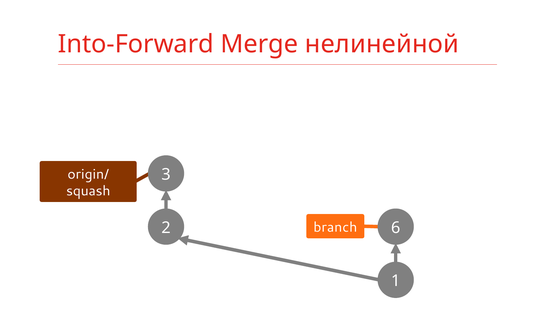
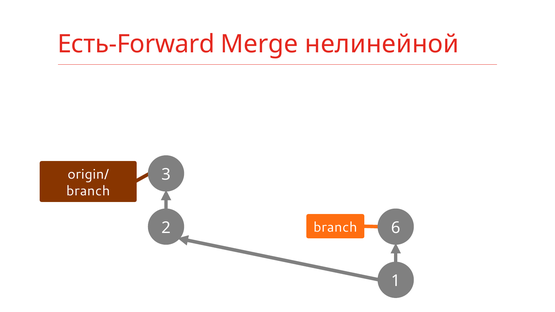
Into-Forward: Into-Forward -> Есть-Forward (136, 44)
squash: squash -> branch (88, 191)
